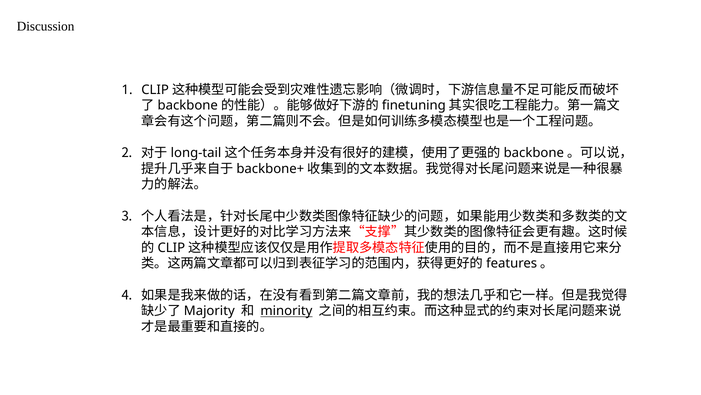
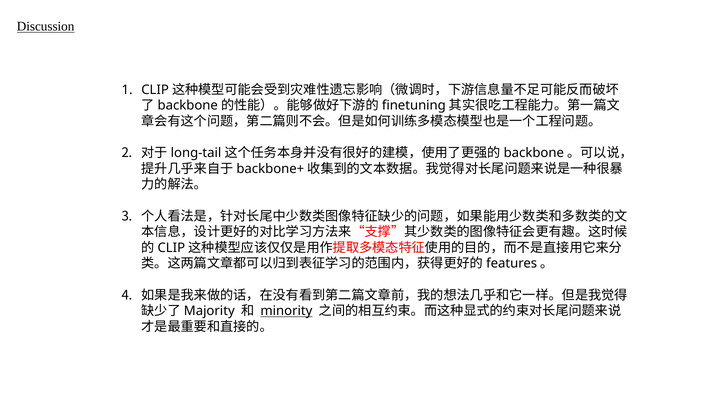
Discussion underline: none -> present (46, 27)
